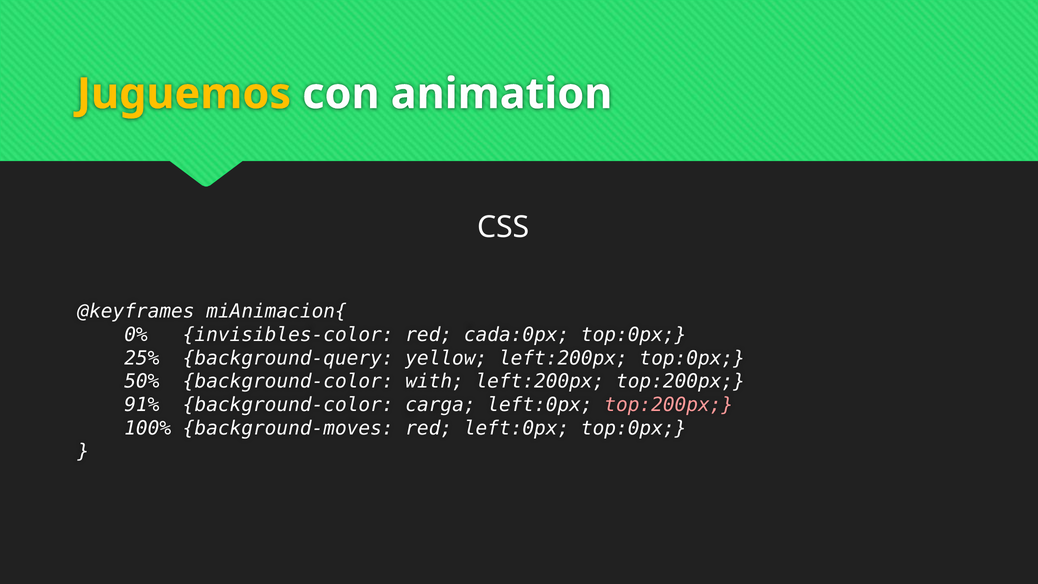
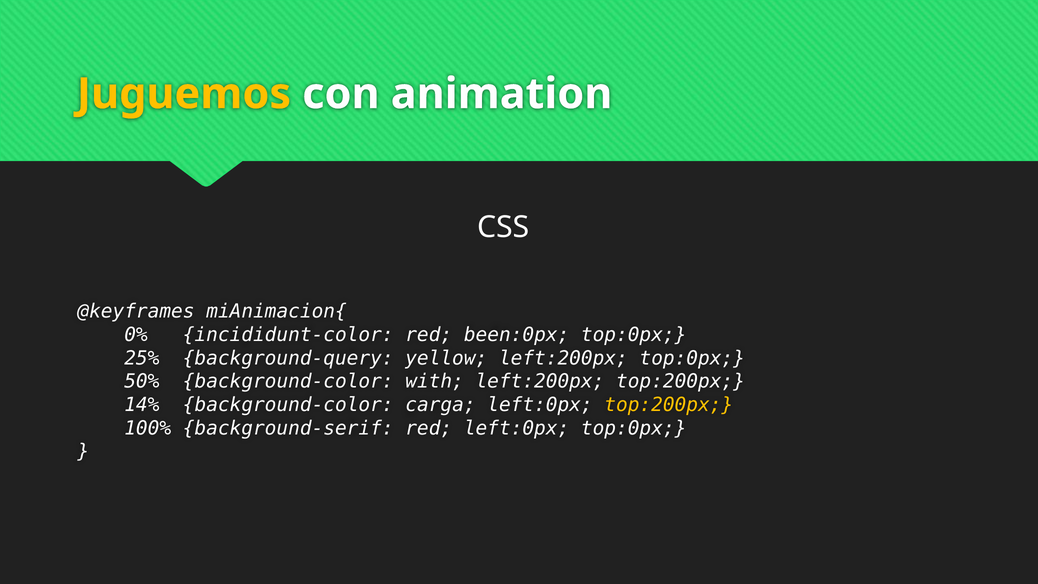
invisibles-color: invisibles-color -> incididunt-color (288, 335)
cada:0px: cada:0px -> been:0px (517, 335)
91%: 91% -> 14% (142, 405)
top:200px colour: pink -> yellow (669, 405)
background-moves: background-moves -> background-serif (288, 428)
